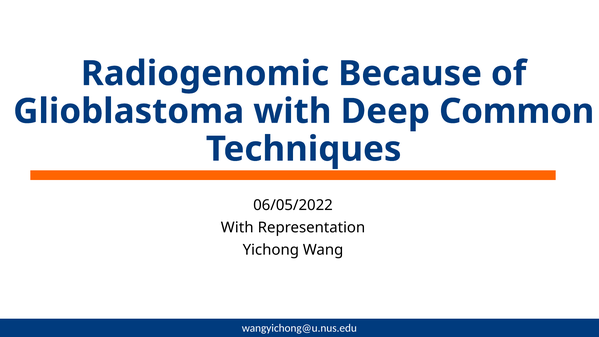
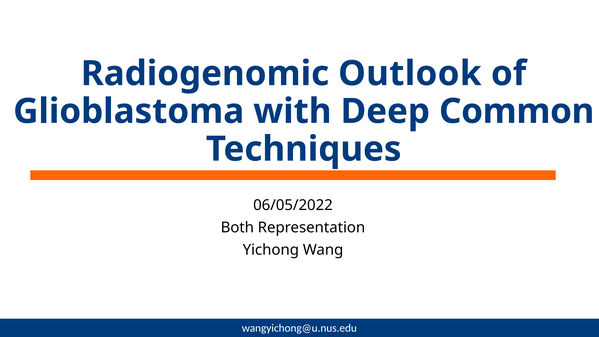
Because: Because -> Outlook (410, 74)
With: With -> Both (237, 228)
